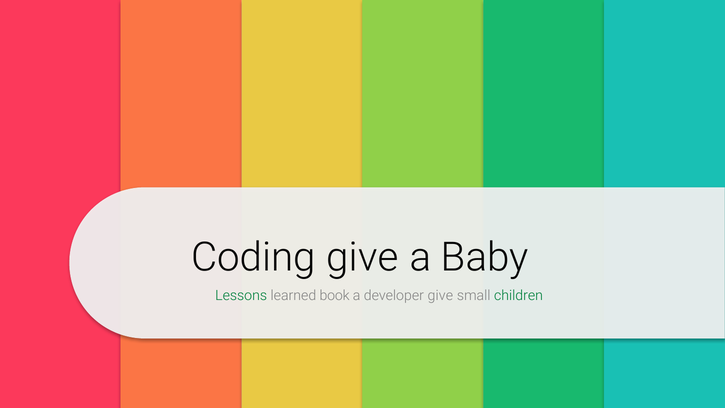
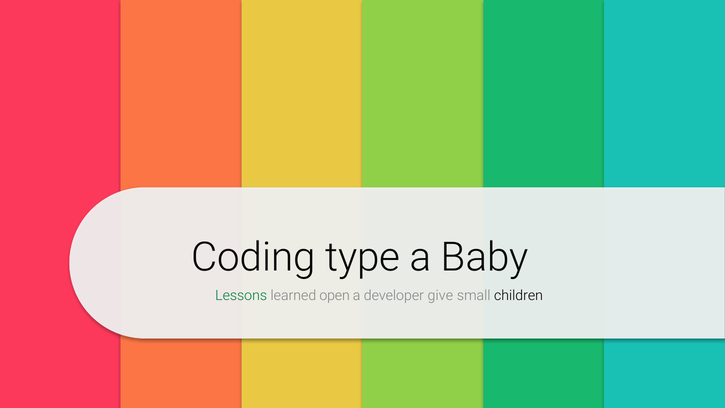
Coding give: give -> type (363, 257)
book: book -> open (335, 295)
children colour: green -> black (518, 295)
